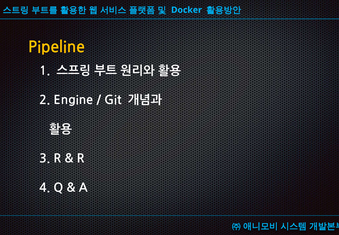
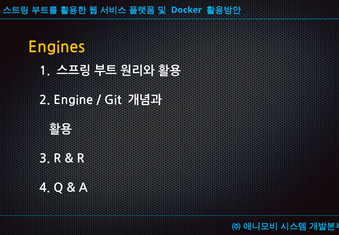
Pipeline: Pipeline -> Engines (57, 47)
